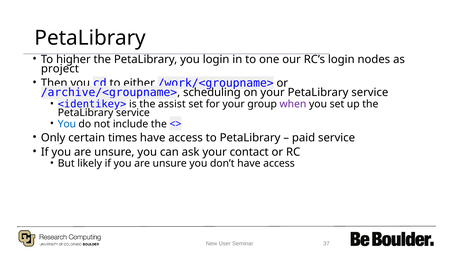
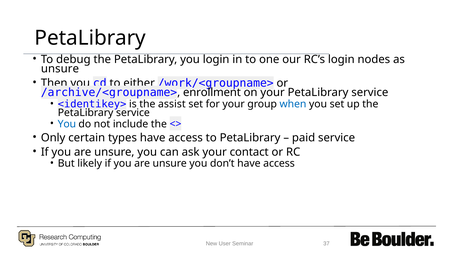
higher: higher -> debug (73, 59)
project: project -> unsure (60, 69)
scheduling: scheduling -> enrollment (212, 92)
when colour: purple -> blue (293, 104)
times: times -> types (123, 138)
